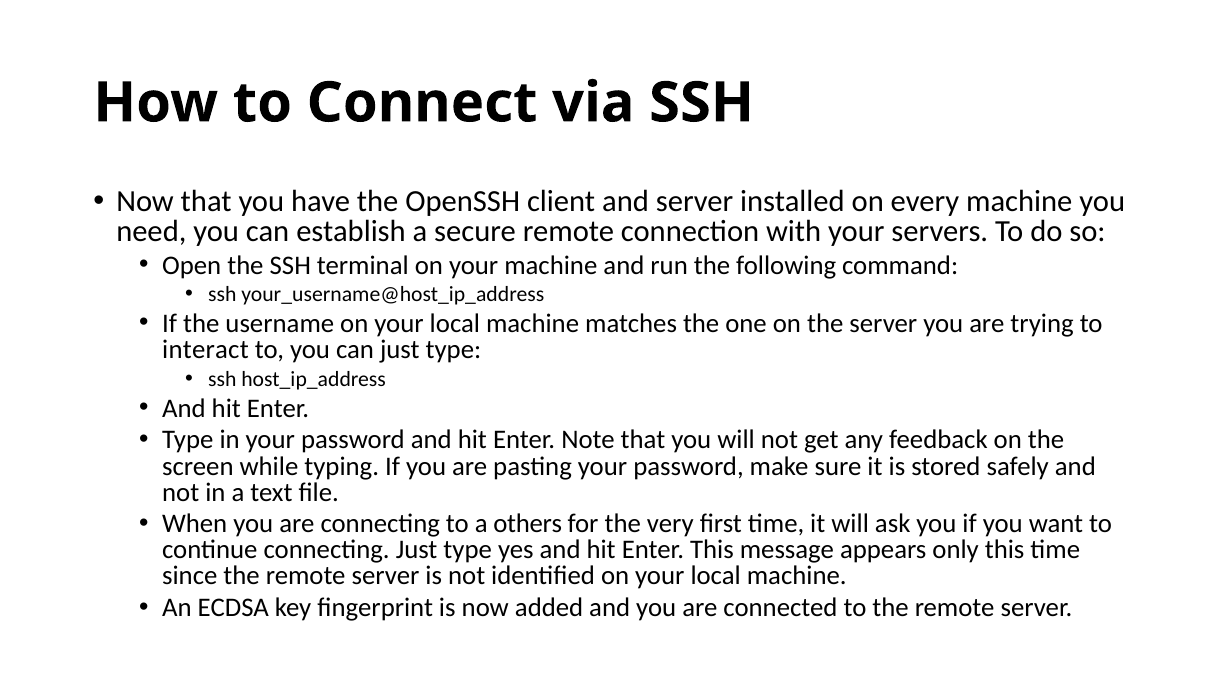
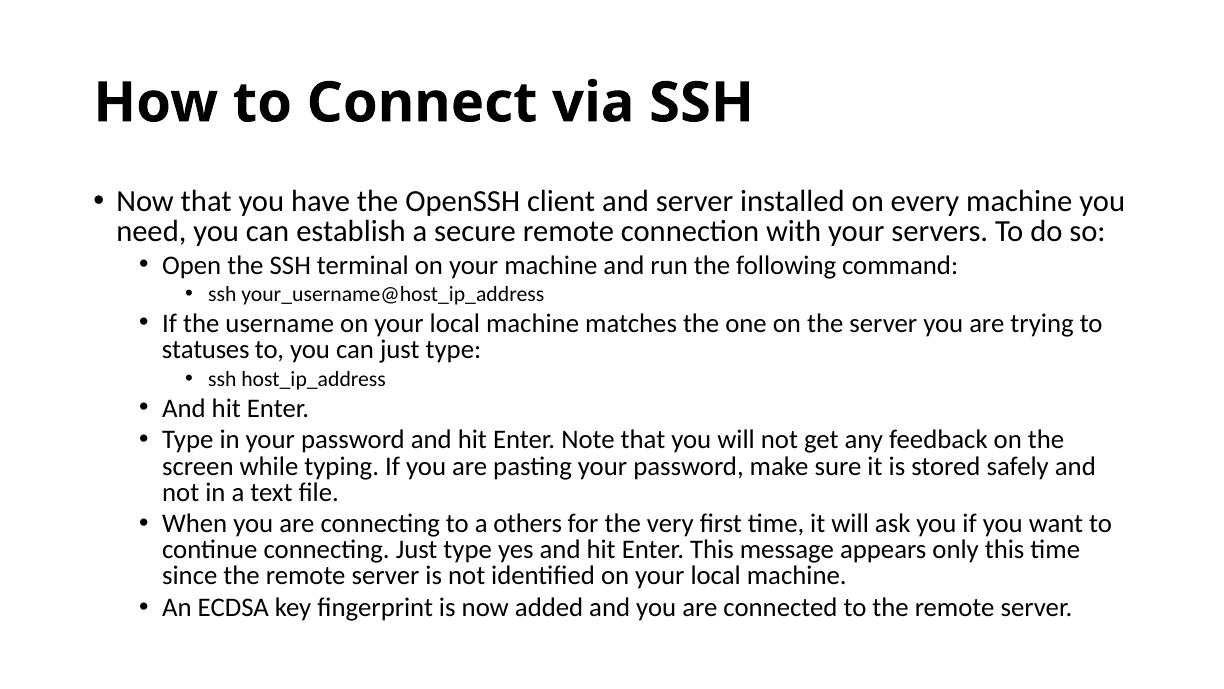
interact: interact -> statuses (206, 350)
